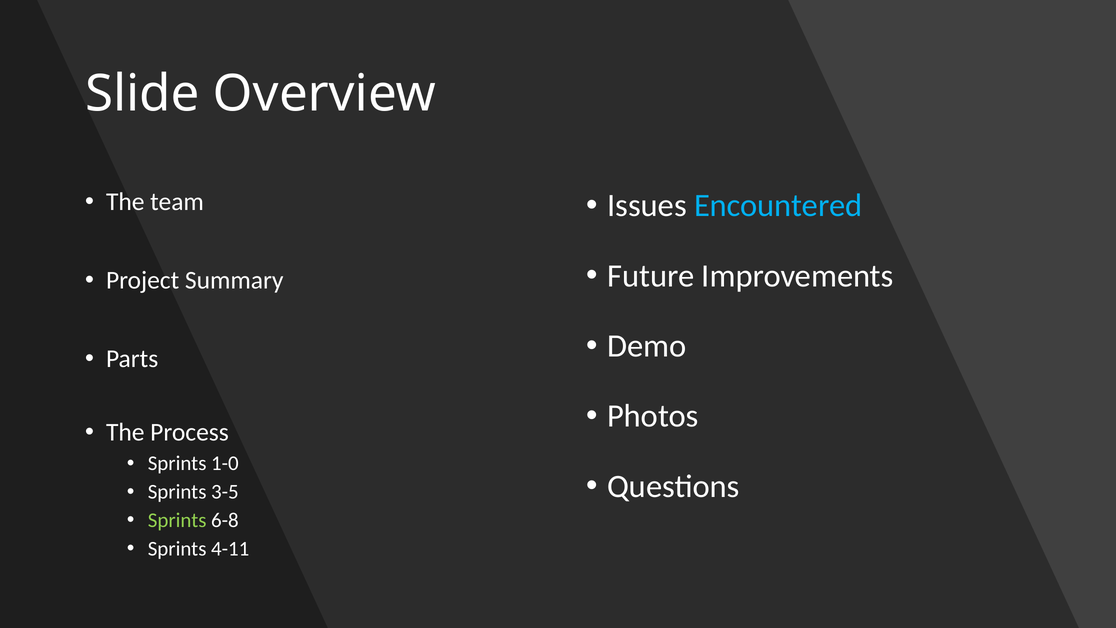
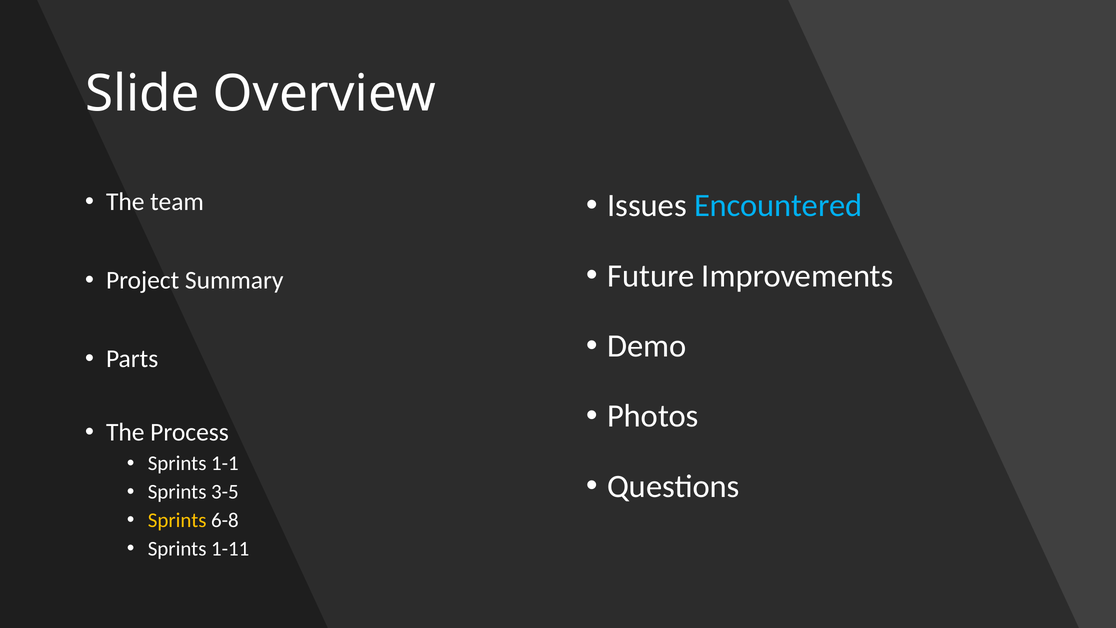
1-0: 1-0 -> 1-1 (225, 463)
Sprints colour: light green -> yellow (177, 520)
4-11: 4-11 -> 1-11 (230, 548)
